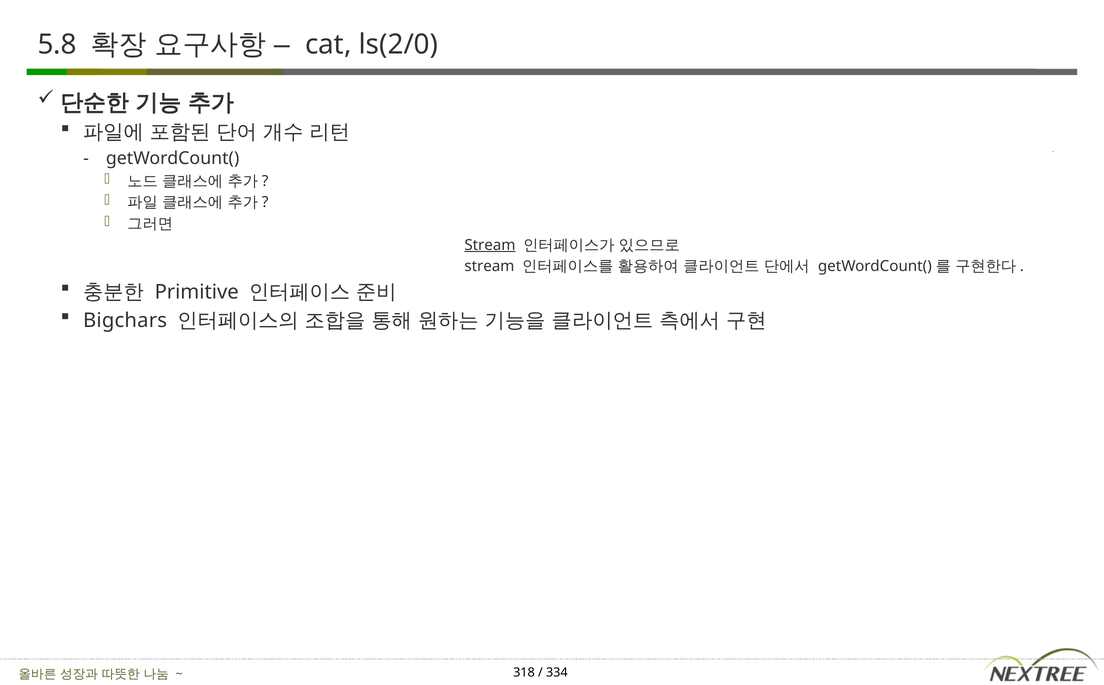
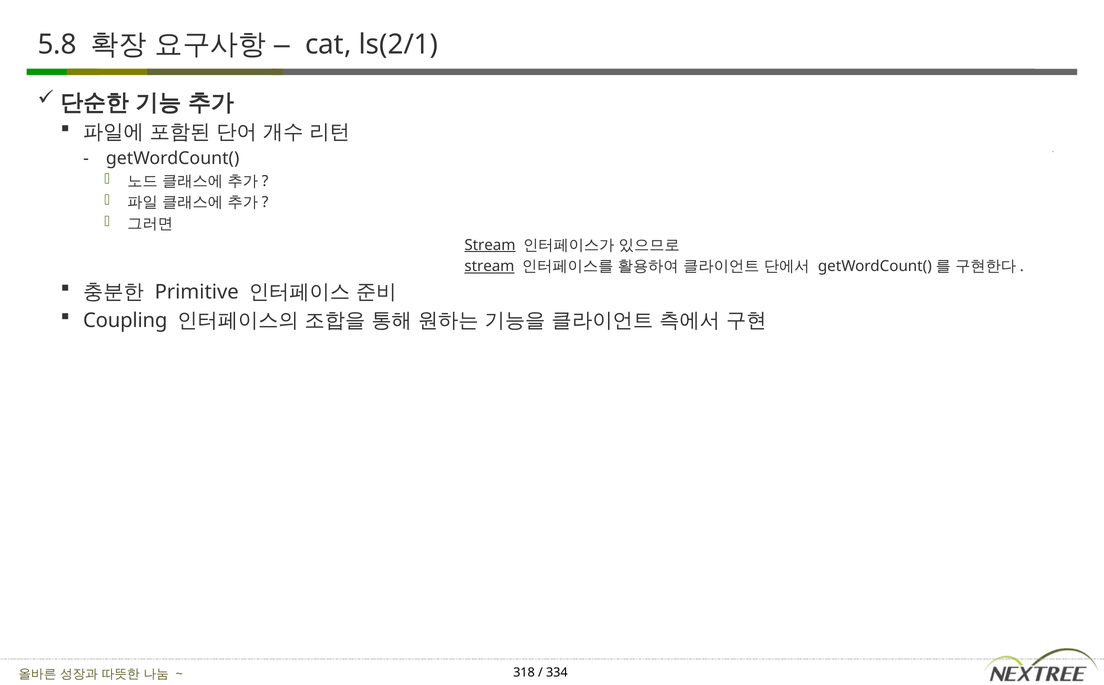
ls(2/0: ls(2/0 -> ls(2/1 (398, 45)
stream underline: none -> present (489, 266)
Bigchars: Bigchars -> Coupling (125, 321)
